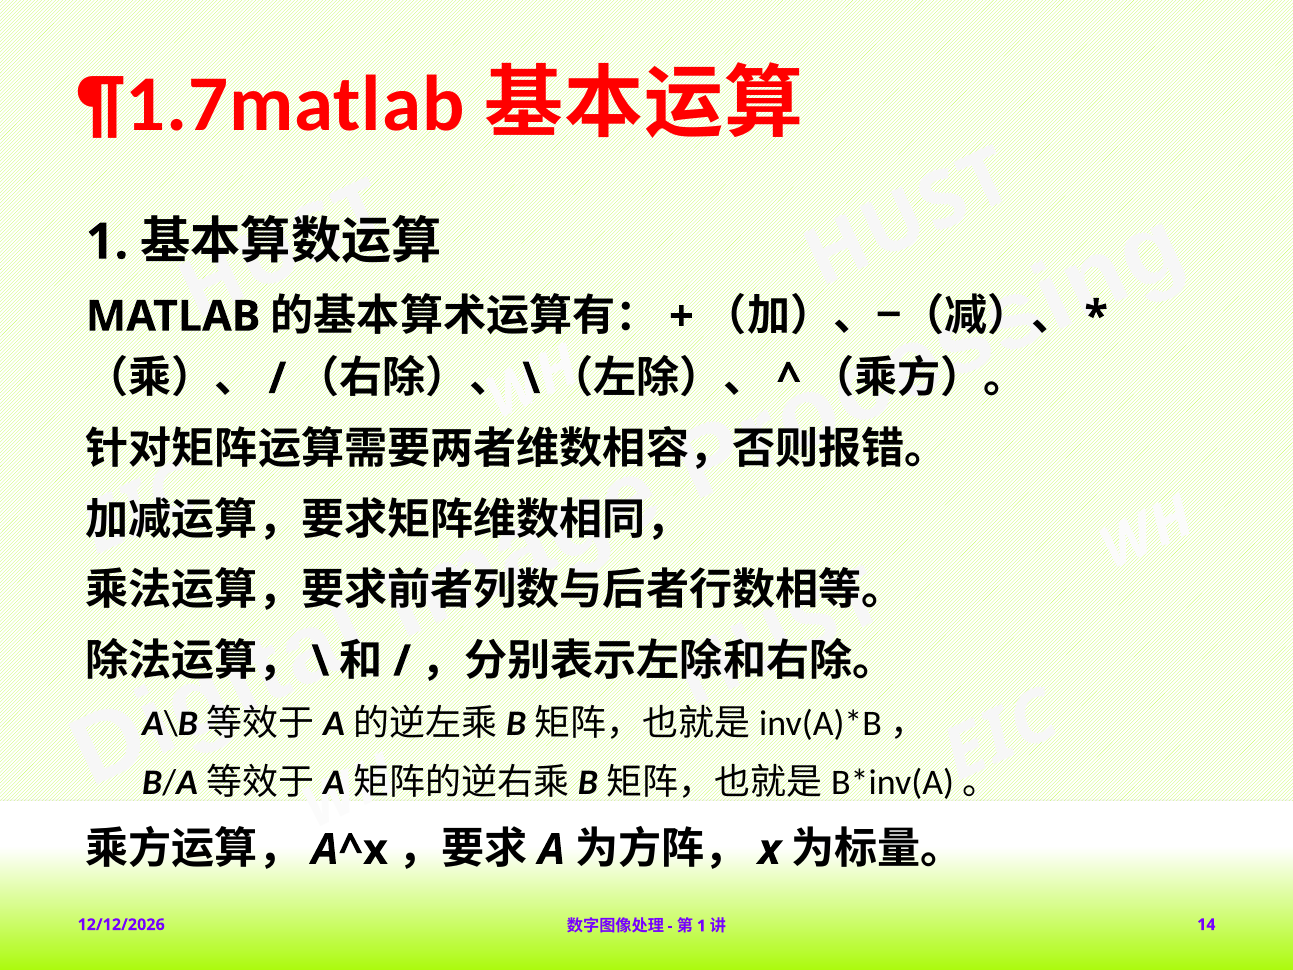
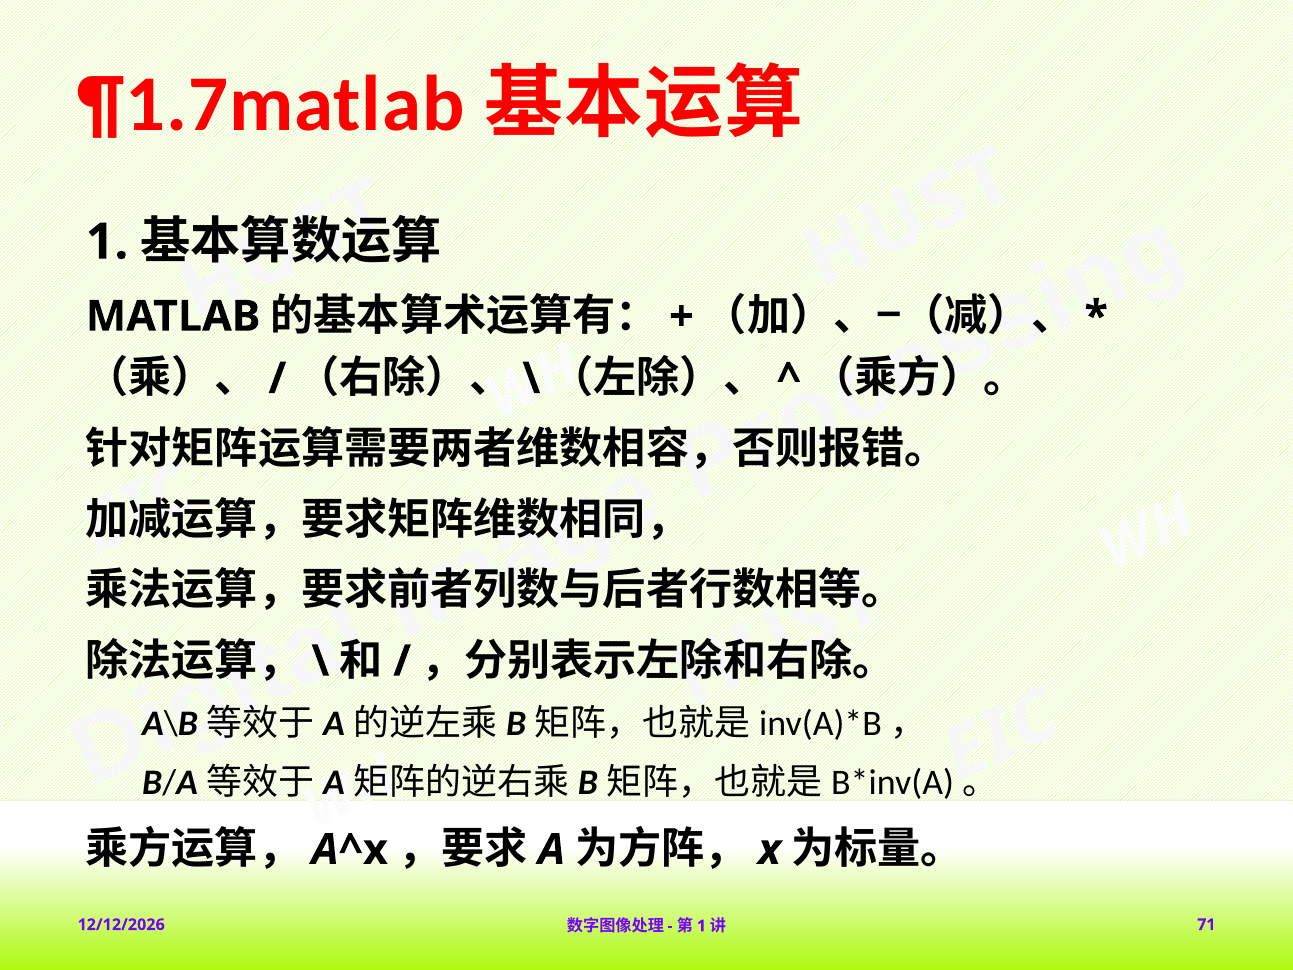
14: 14 -> 71 (1206, 924)
